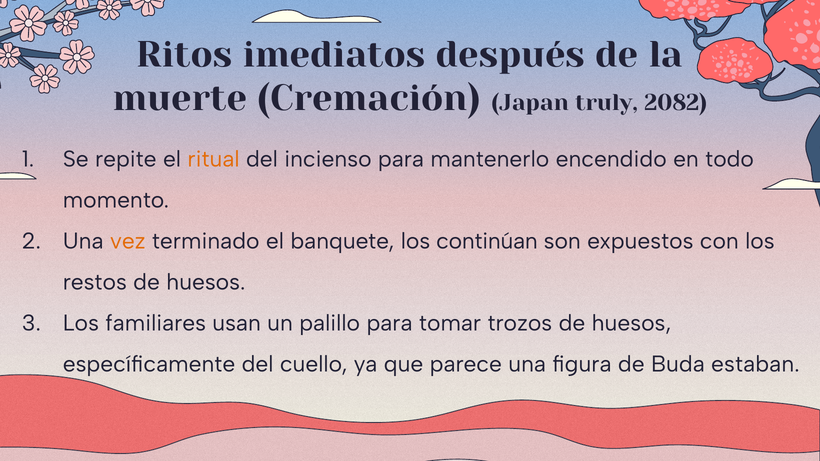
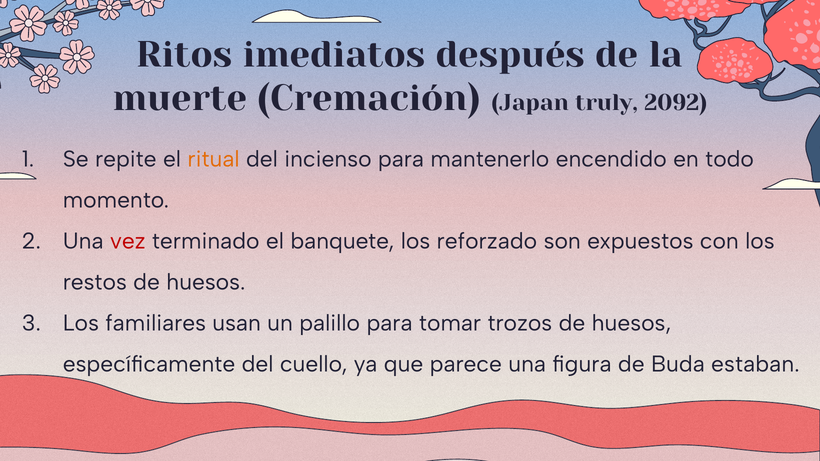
2082: 2082 -> 2092 (676, 103)
vez colour: orange -> red (128, 242)
continúan: continúan -> reforzado (487, 242)
